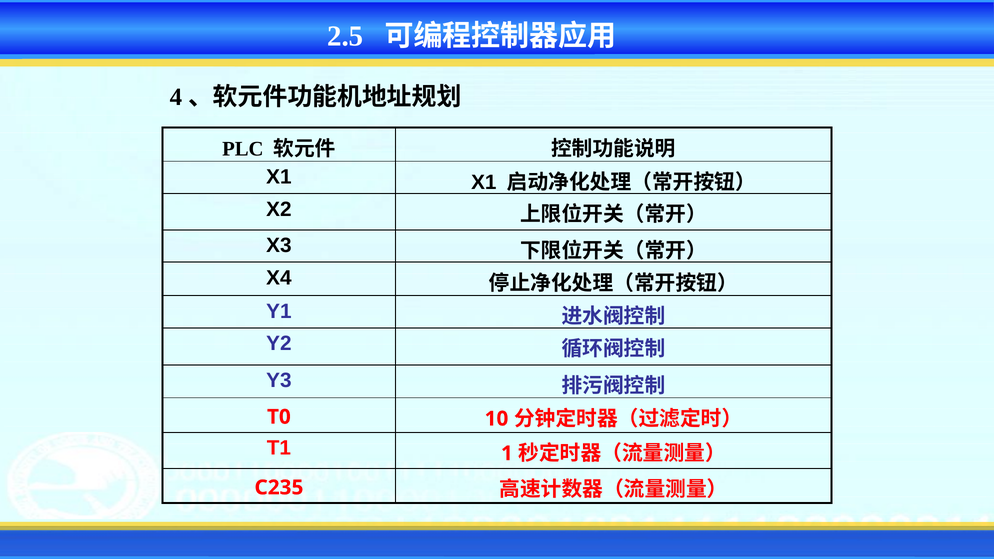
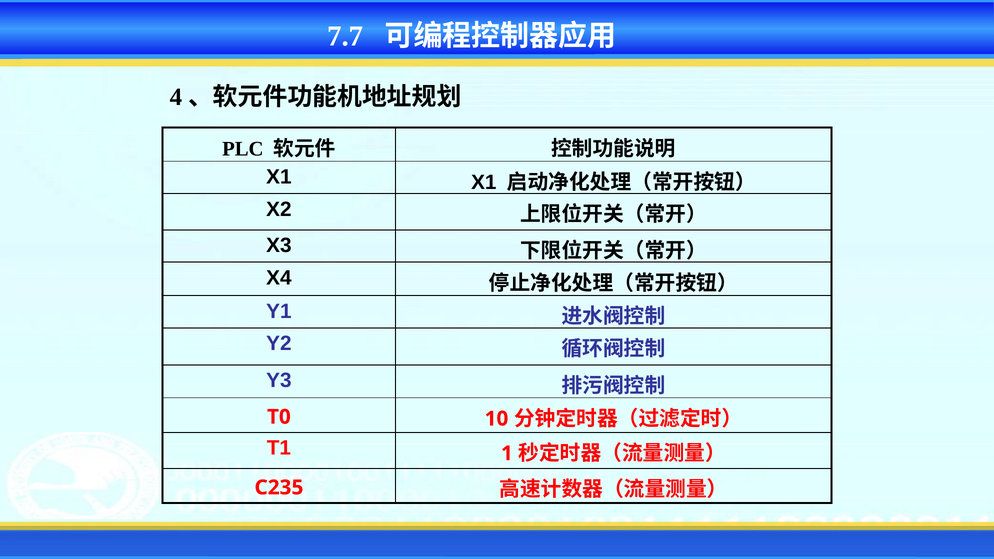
2.5: 2.5 -> 7.7 (345, 36)
